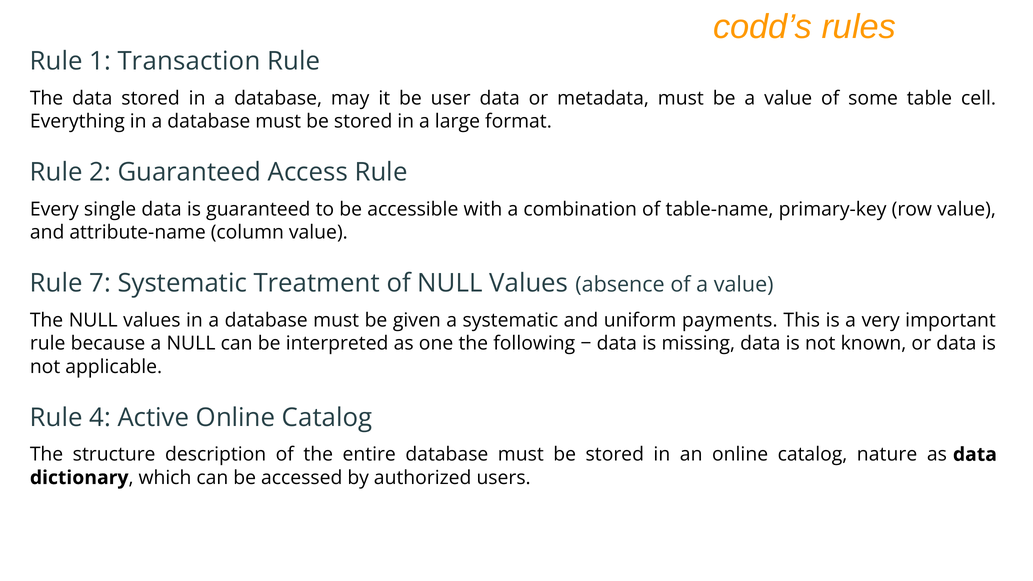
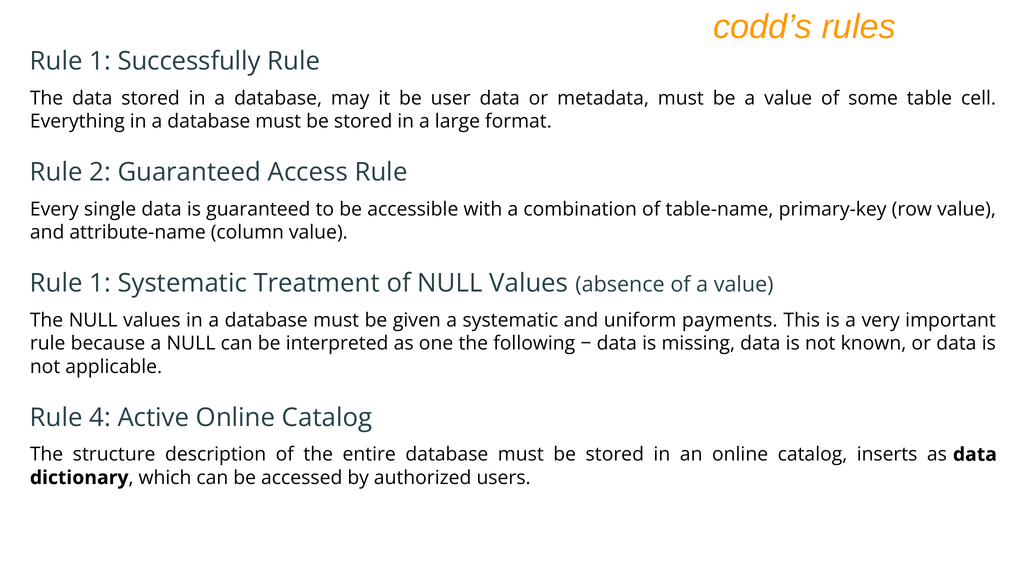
Transaction: Transaction -> Successfully (189, 61)
7: 7 -> 1 (100, 283)
nature: nature -> inserts (887, 455)
